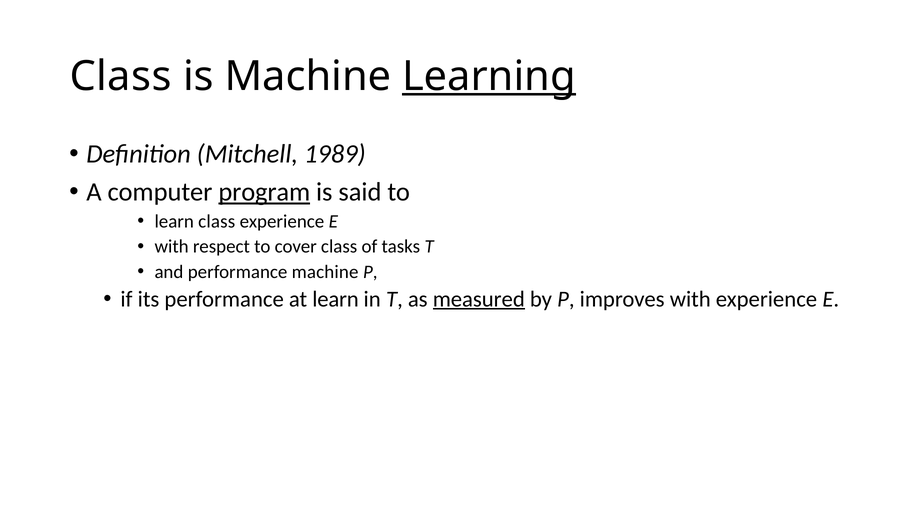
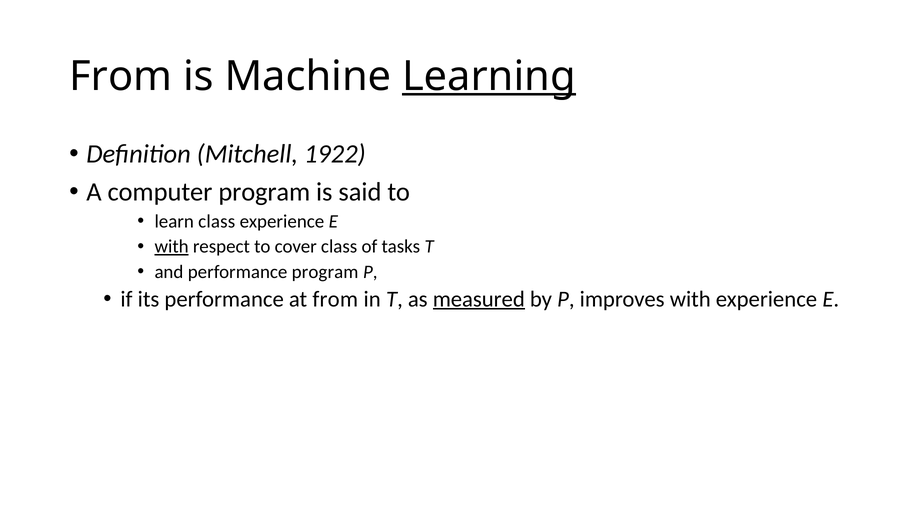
Class: Class -> From (121, 76)
1989: 1989 -> 1922 (335, 154)
program underline: present -> none (264, 192)
with underline: none -> present (172, 246)
performance machine: machine -> program (325, 271)
at learn: learn -> from (335, 299)
